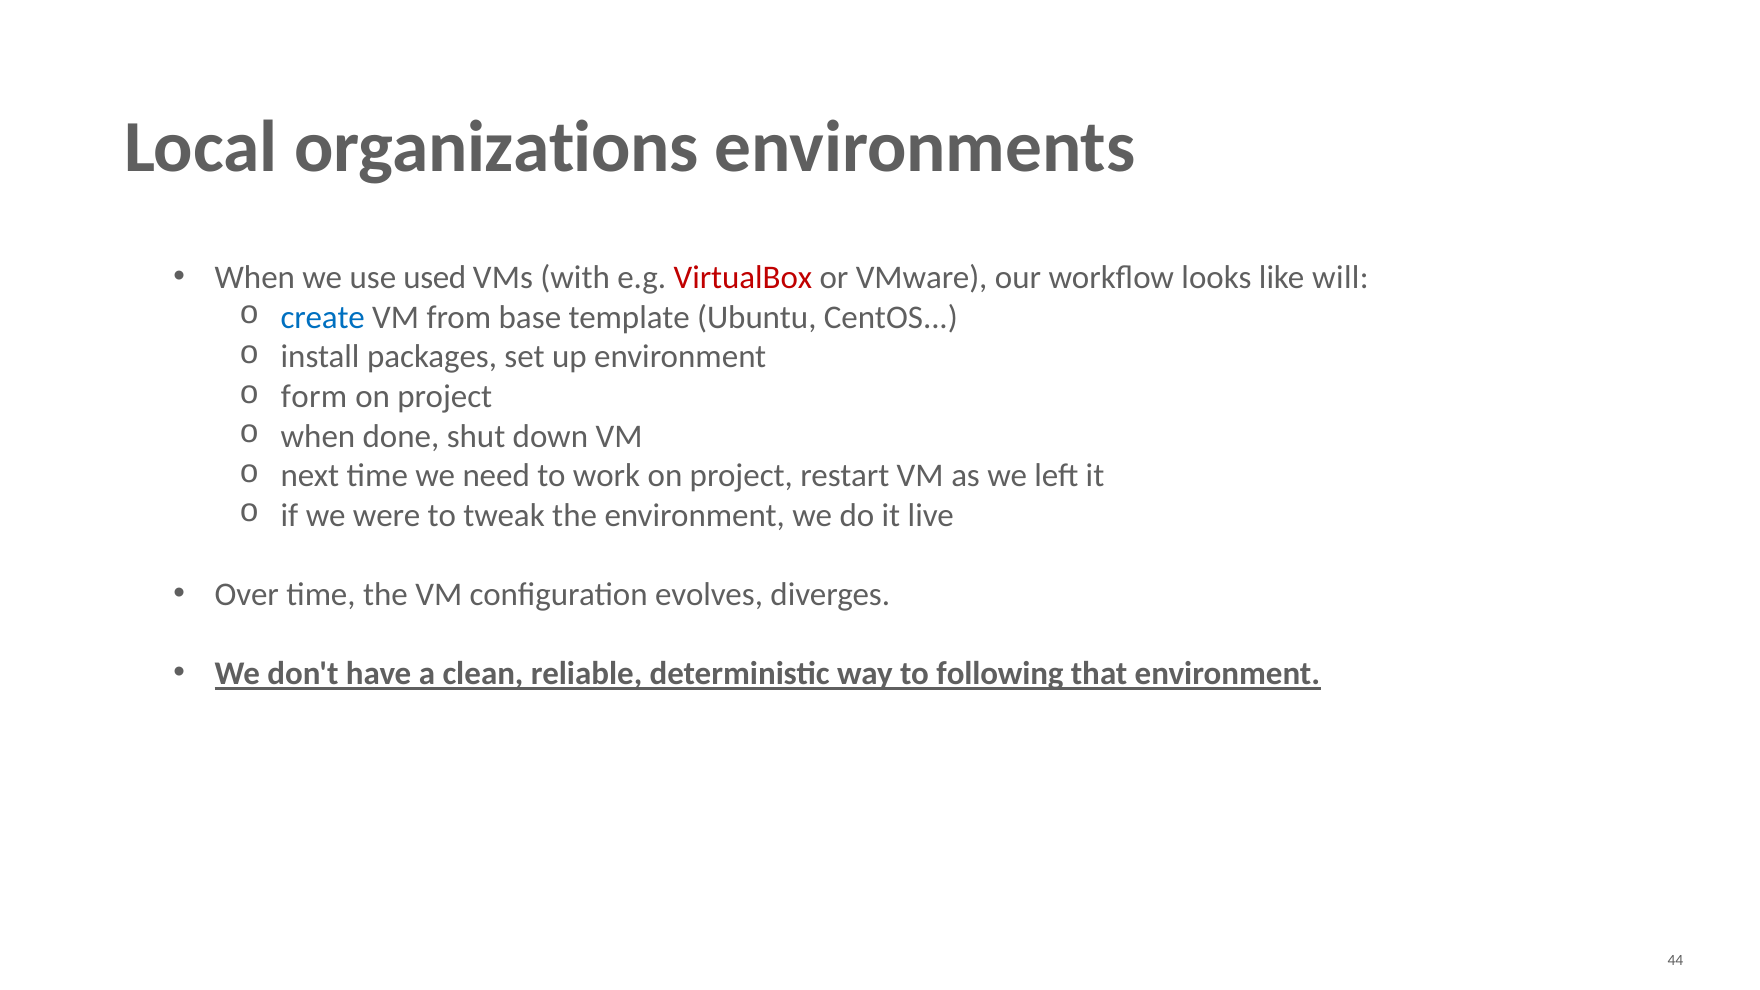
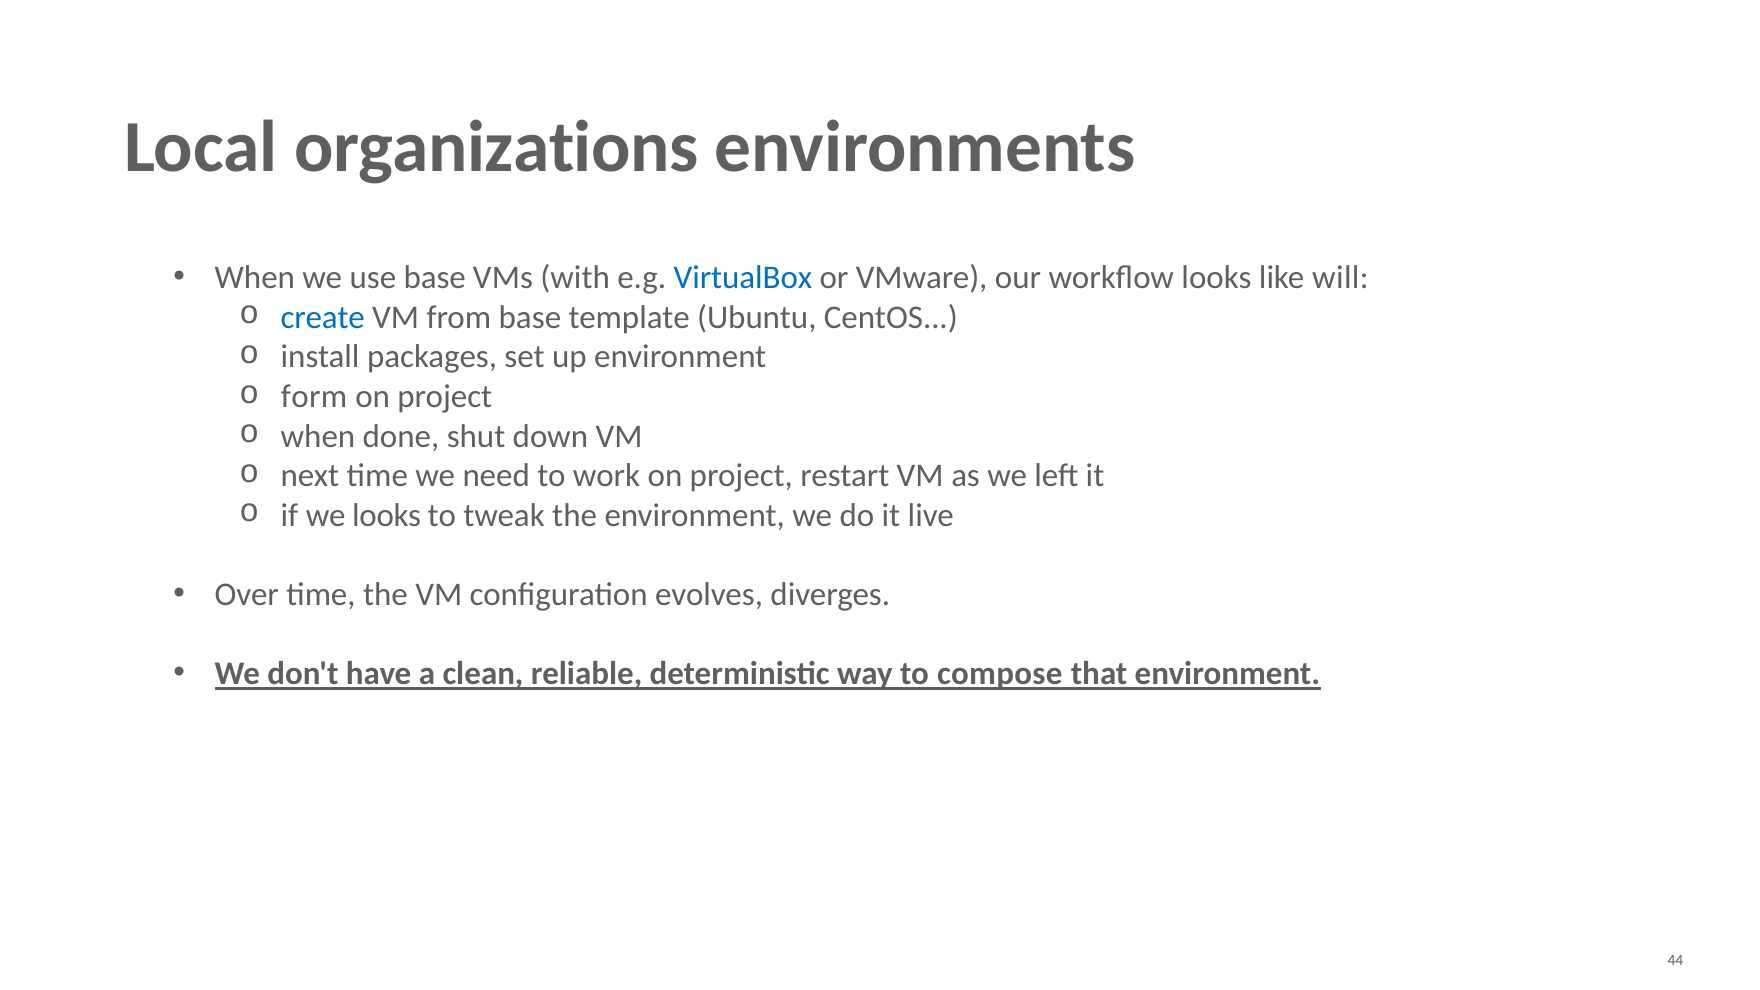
use used: used -> base (435, 278)
VirtualBox colour: red -> blue (743, 278)
we were: were -> looks (387, 516)
following: following -> compose (1000, 674)
